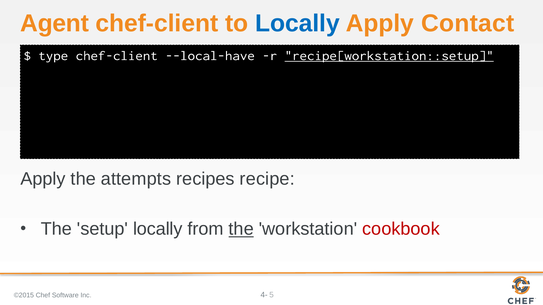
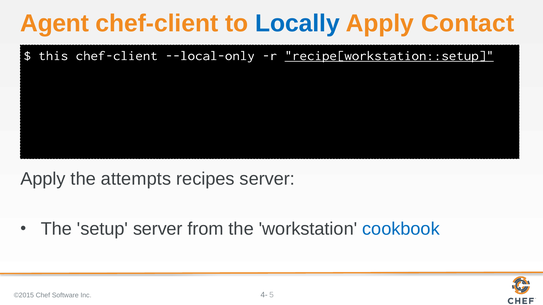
type: type -> this (53, 56)
--local-have: --local-have -> --local-only (210, 56)
recipes recipe: recipe -> server (267, 179)
setup locally: locally -> server (158, 229)
the underline: present -> none (241, 229)
cookbook colour: red -> blue (401, 229)
